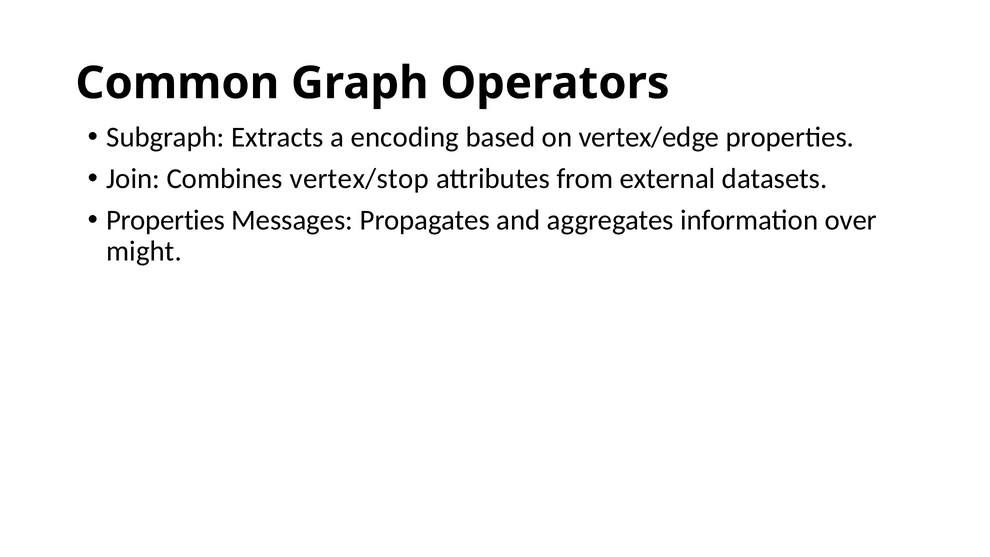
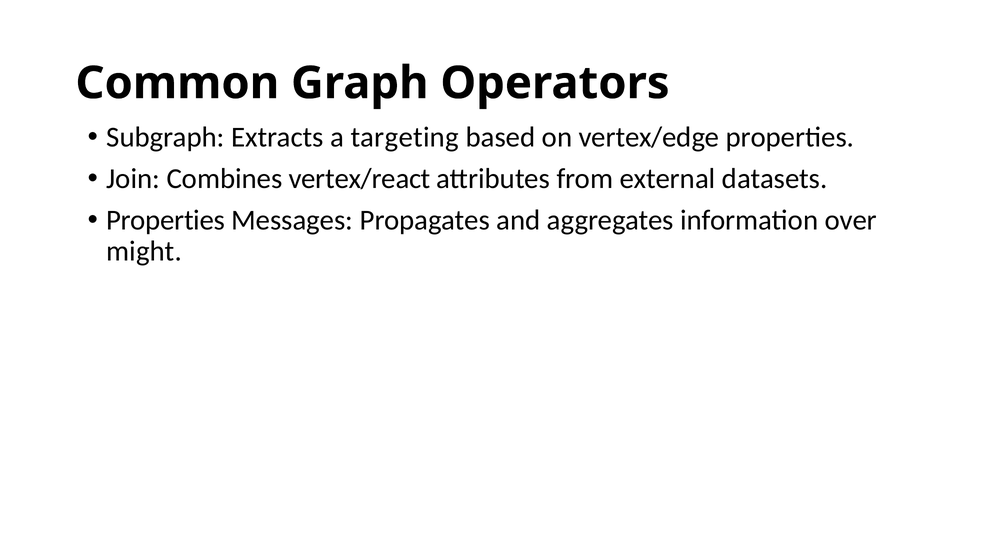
encoding: encoding -> targeting (405, 137)
vertex/stop: vertex/stop -> vertex/react (360, 179)
